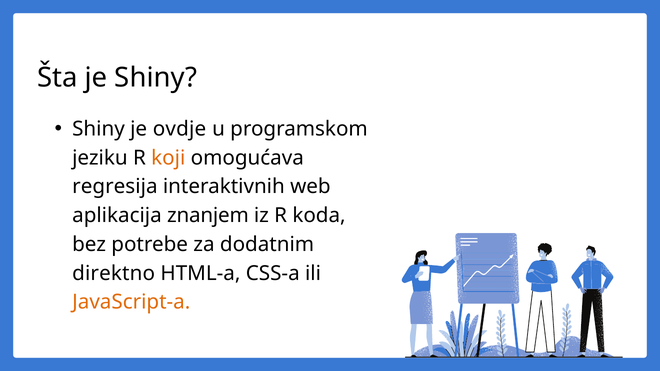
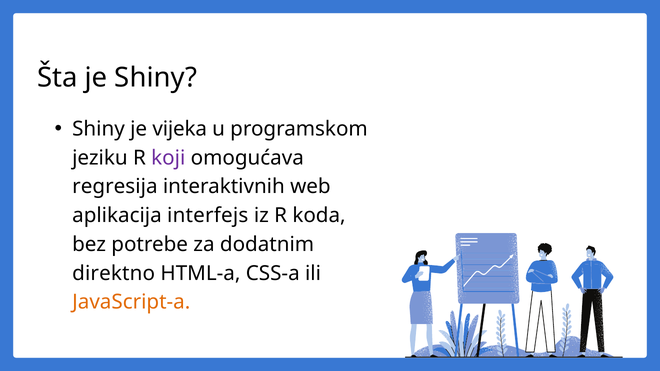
ovdje: ovdje -> vijeka (180, 129)
koji colour: orange -> purple (168, 158)
znanjem: znanjem -> interfejs (208, 216)
